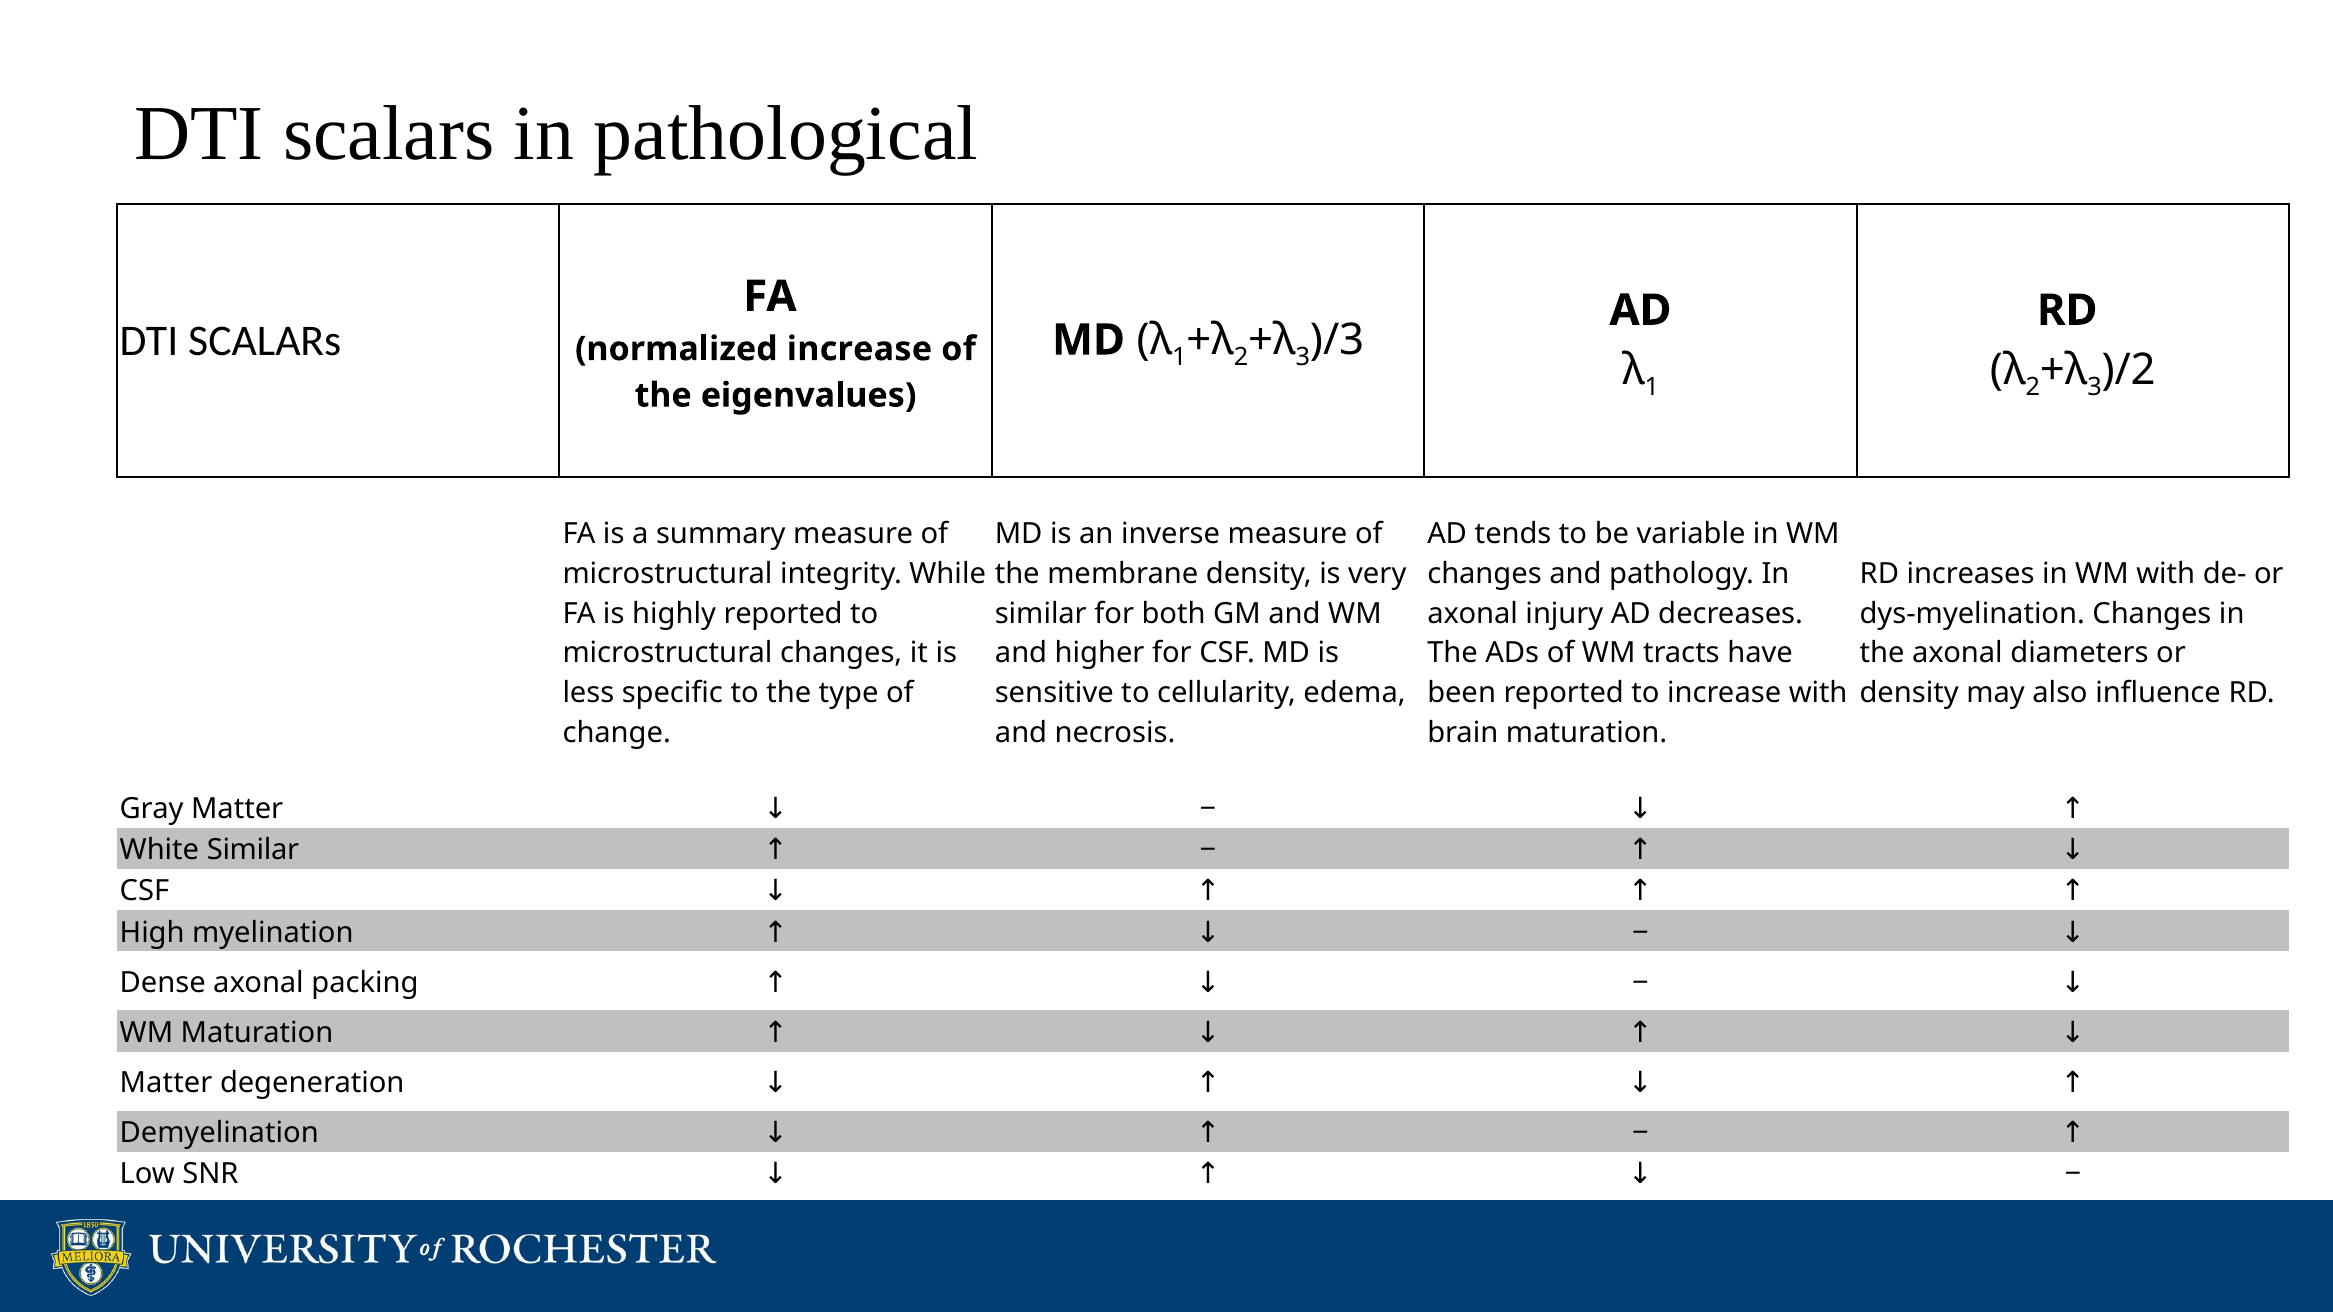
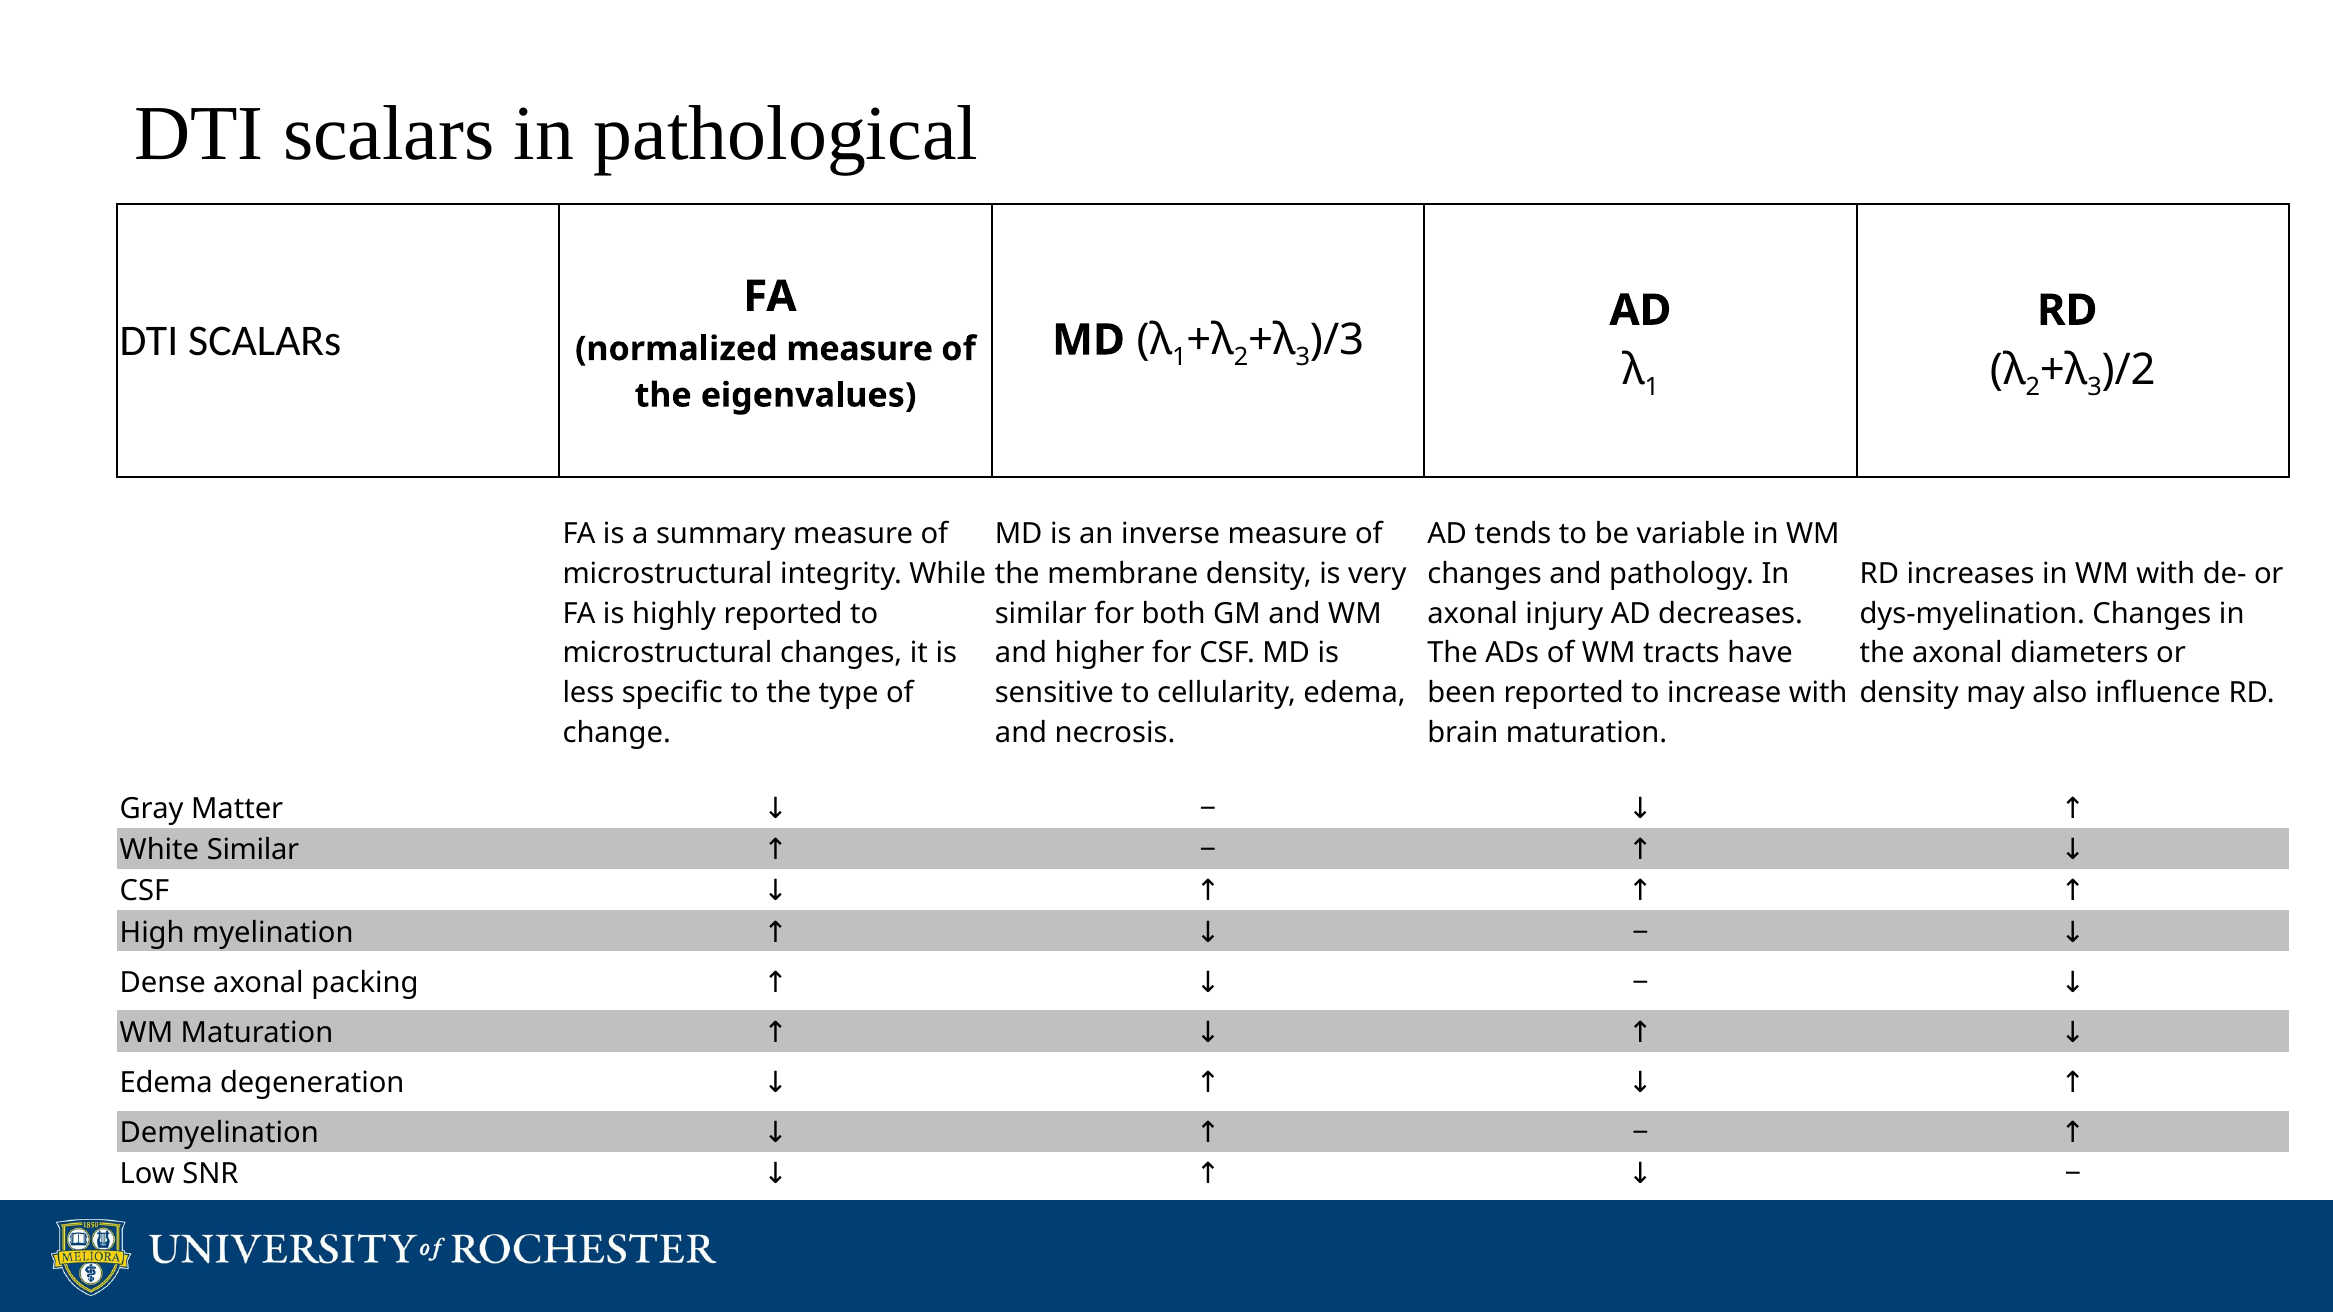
normalized increase: increase -> measure (860, 349)
Matter: Matter -> Edema (166, 1083)
